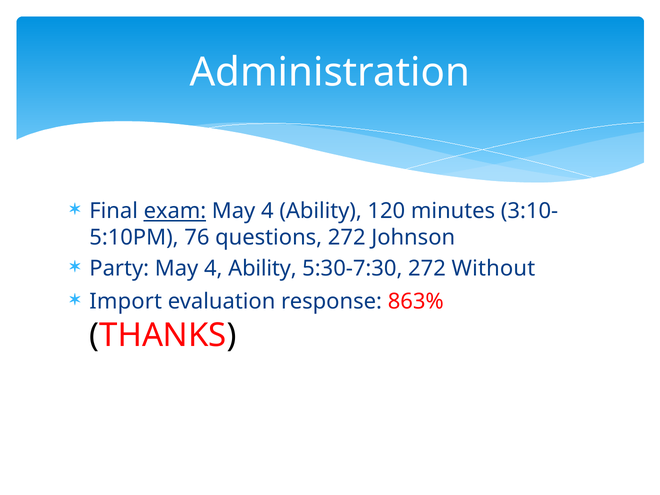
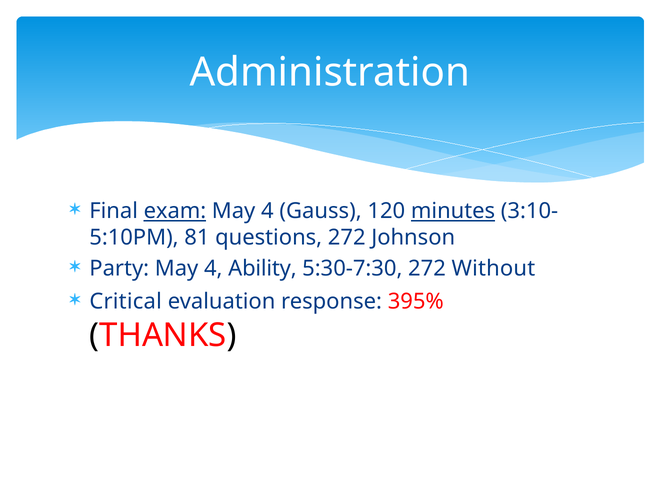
Ability: Ability -> Gauss (321, 211)
minutes underline: none -> present (453, 211)
76: 76 -> 81 (197, 238)
Import: Import -> Critical (126, 301)
863%: 863% -> 395% (416, 301)
